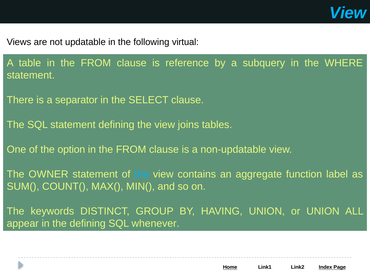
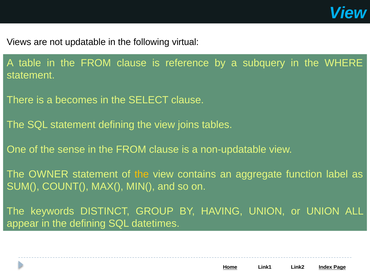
separator: separator -> becomes (76, 100)
option: option -> sense (71, 149)
the colour: light blue -> yellow (142, 174)
whenever: whenever -> datetimes (156, 223)
